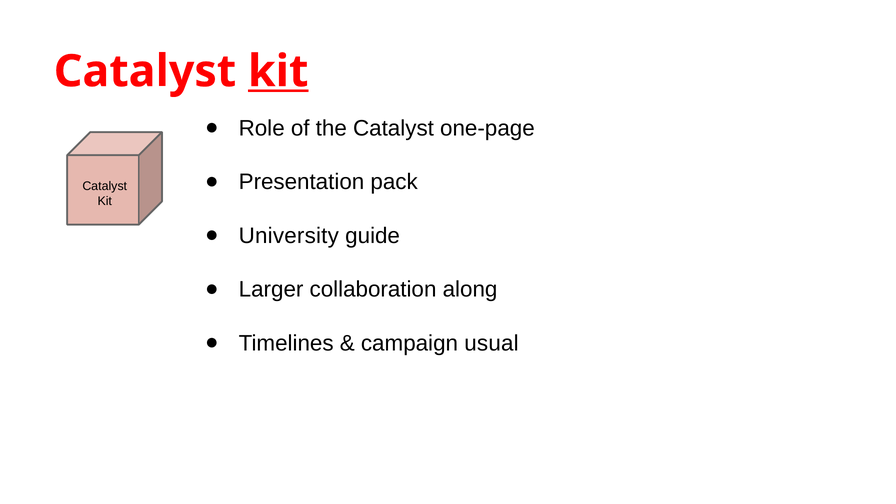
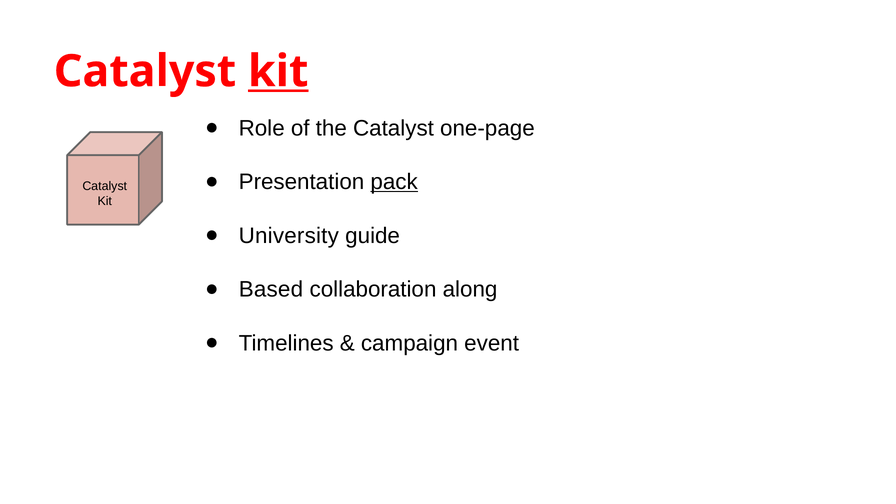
pack underline: none -> present (394, 182)
Larger: Larger -> Based (271, 289)
usual: usual -> event (492, 343)
